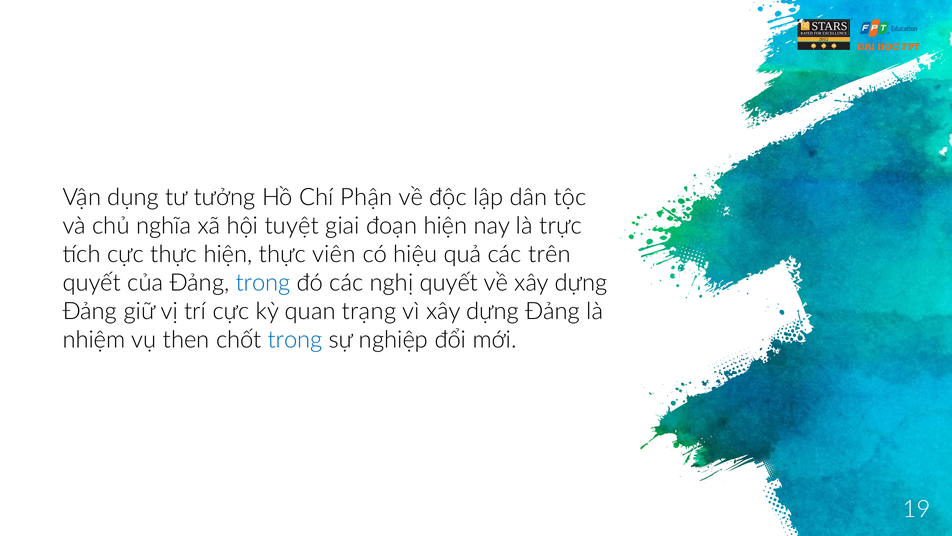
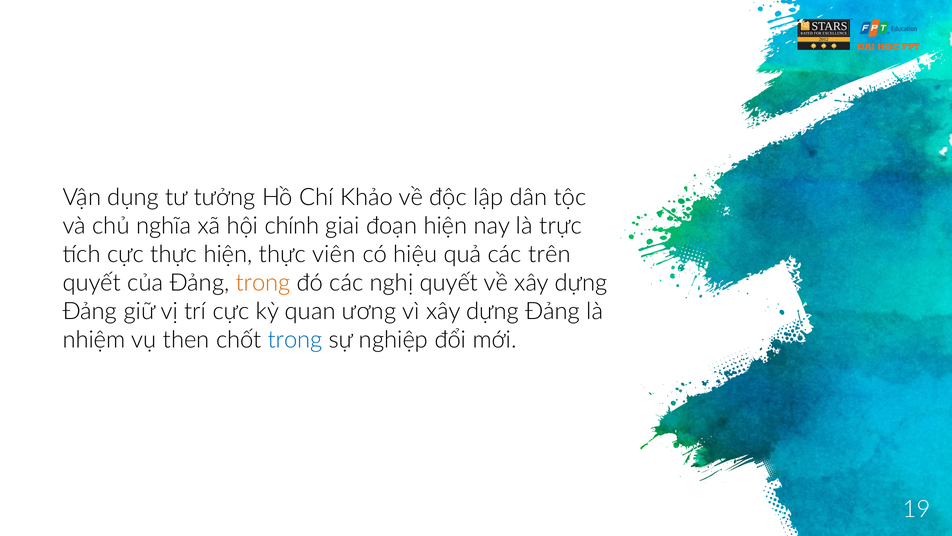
Phận: Phận -> Khảo (367, 197)
tuyệt: tuyệt -> chính (292, 226)
trong colour: blue -> orange (263, 283)
trạng: trạng -> ương (369, 311)
